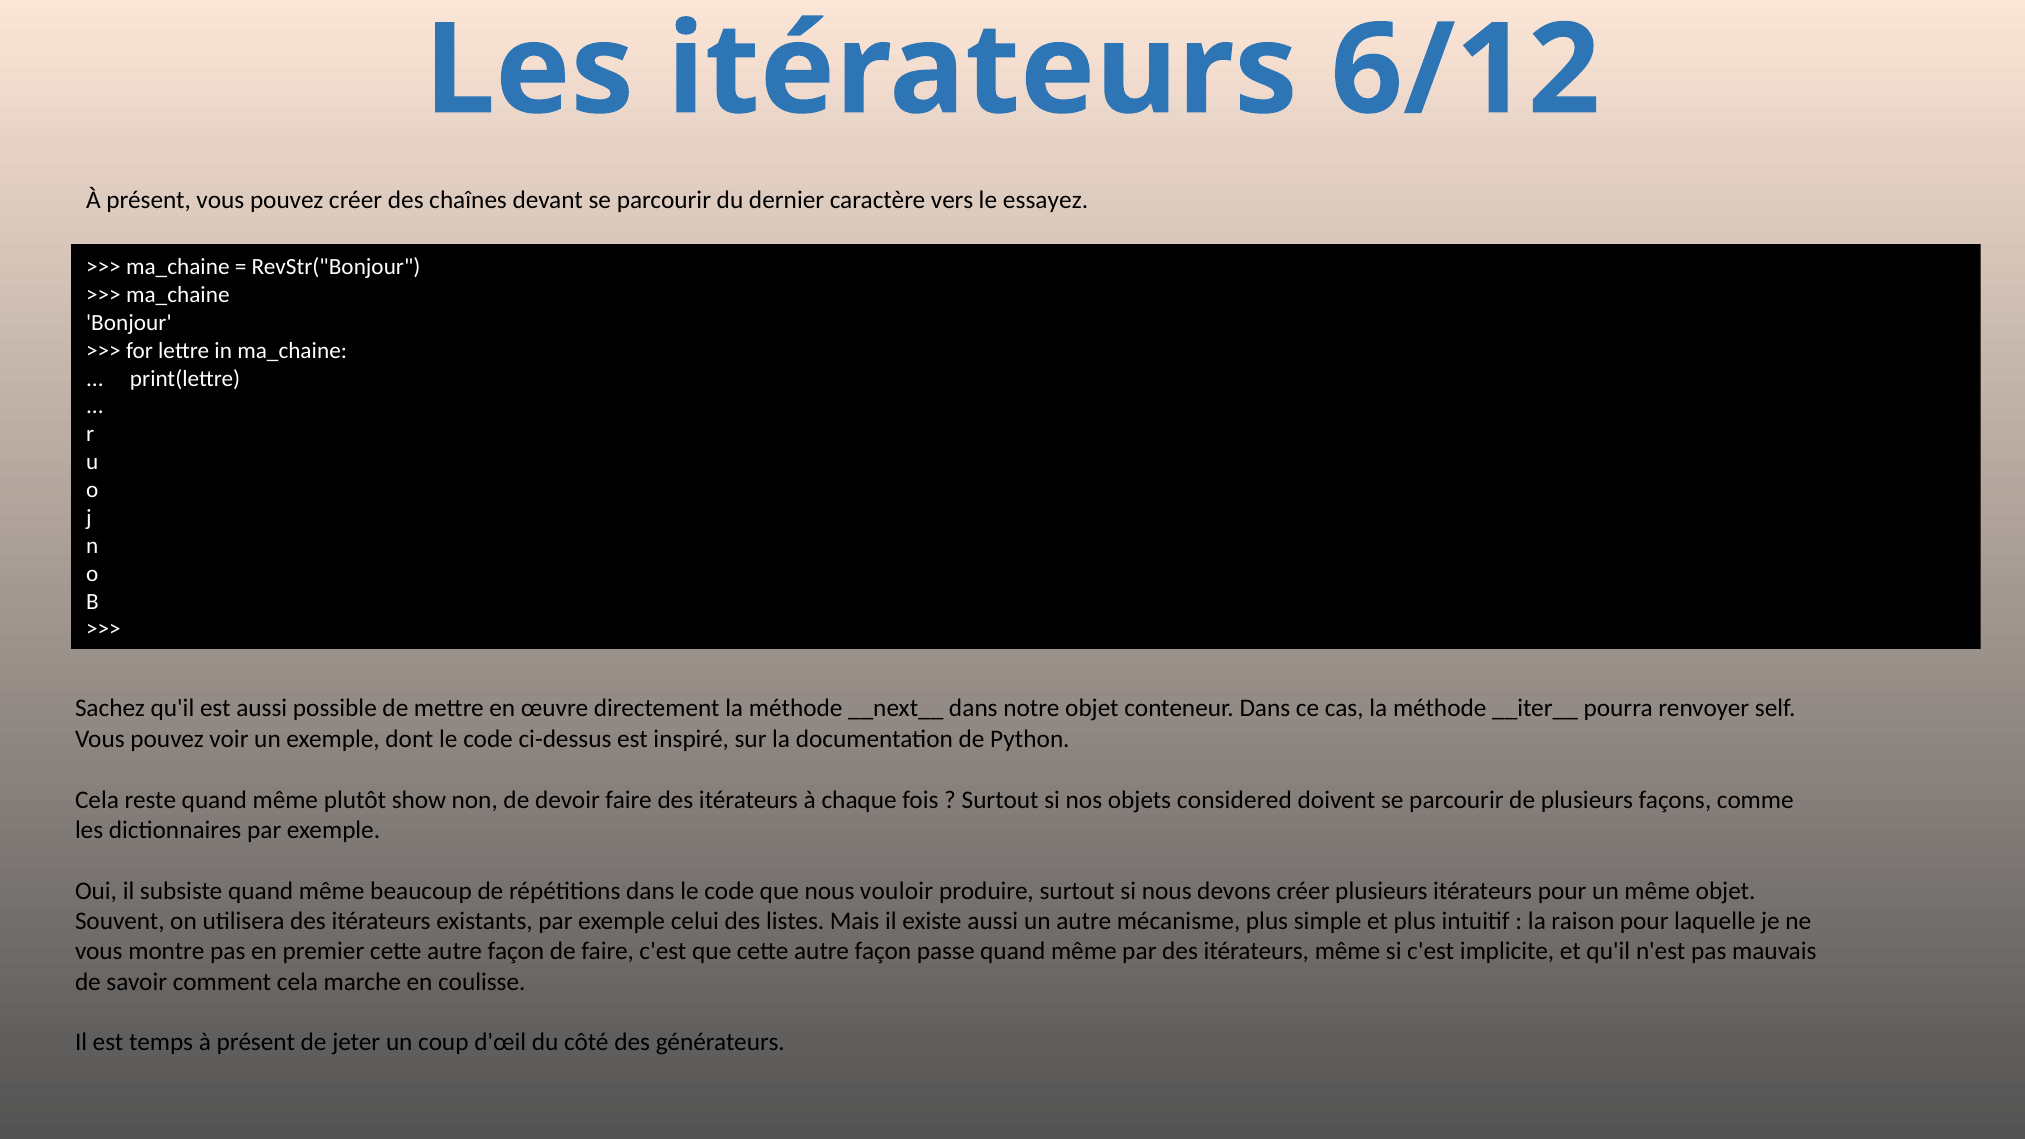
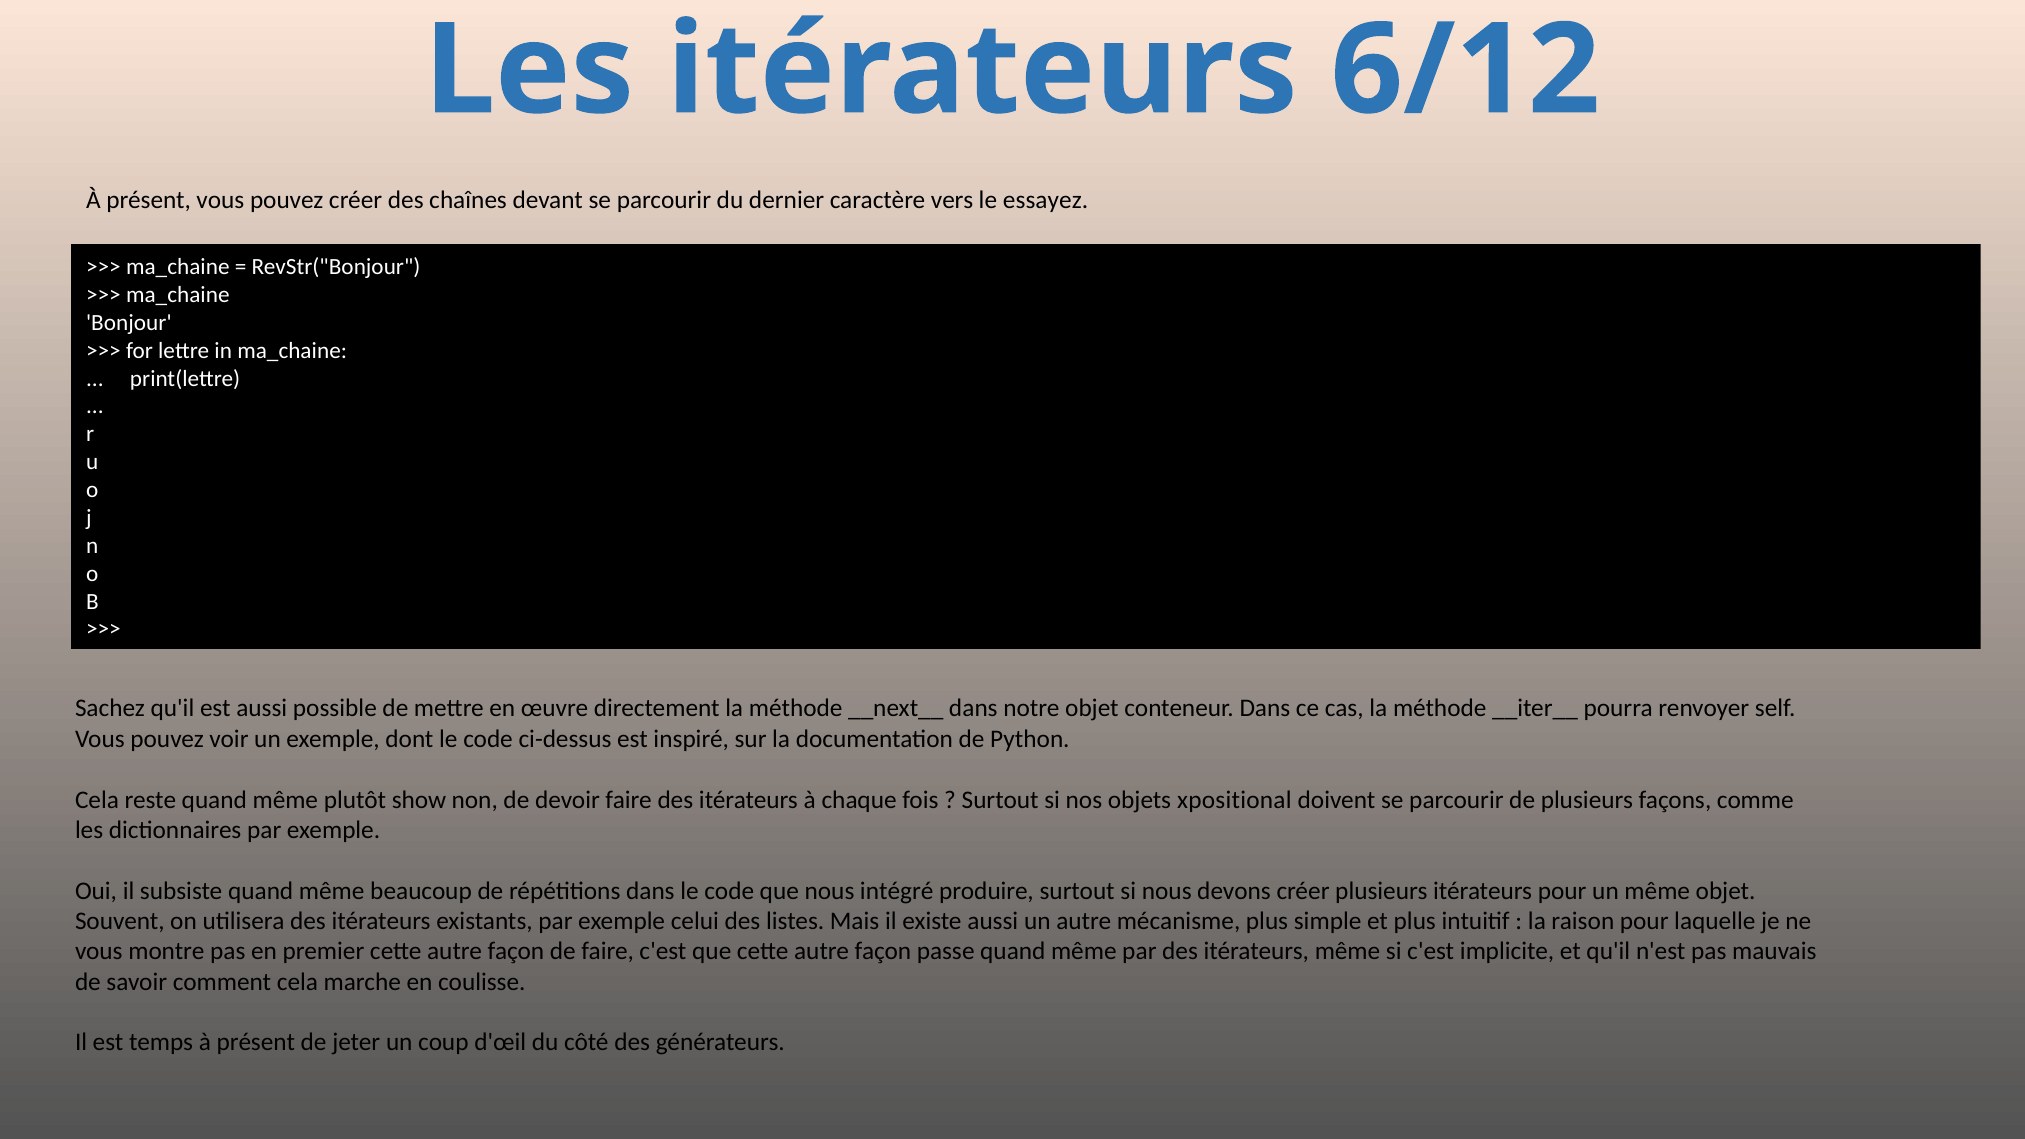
considered: considered -> xpositional (1234, 800)
vouloir: vouloir -> intégré (897, 891)
